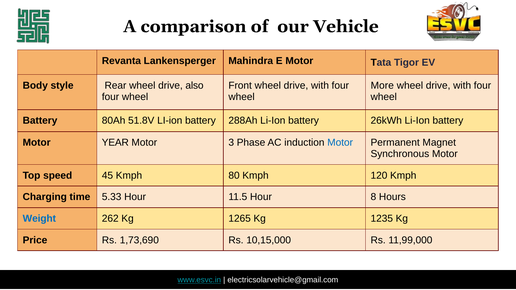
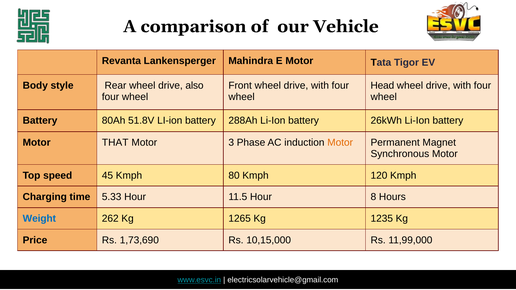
More: More -> Head (382, 86)
YEAR: YEAR -> THAT (115, 143)
Motor colour: blue -> orange (340, 143)
